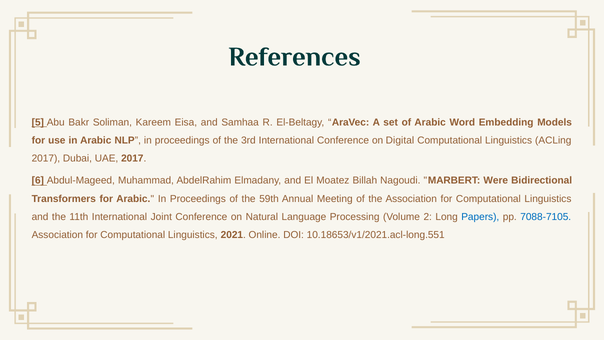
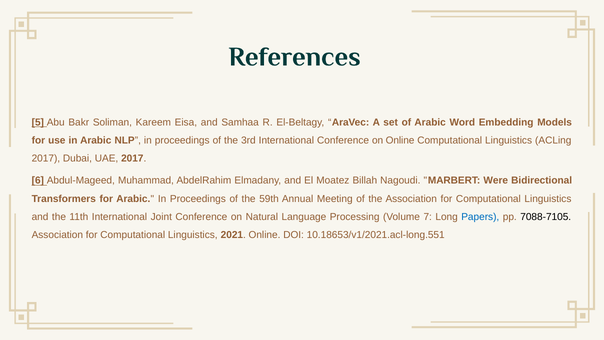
on Digital: Digital -> Online (400, 140)
2: 2 -> 7 (428, 217)
7088-7105 colour: blue -> black (546, 217)
